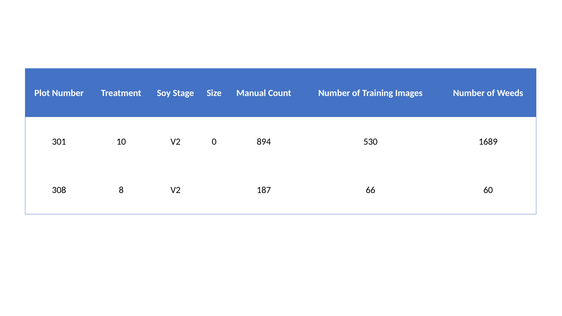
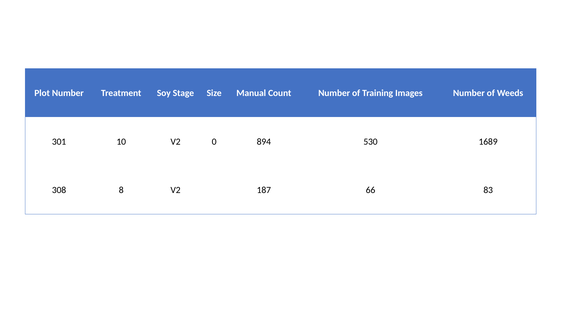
60: 60 -> 83 (488, 190)
